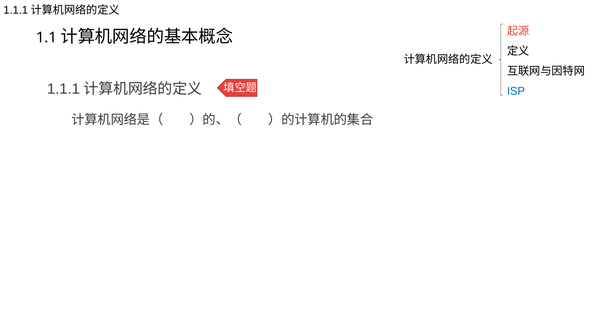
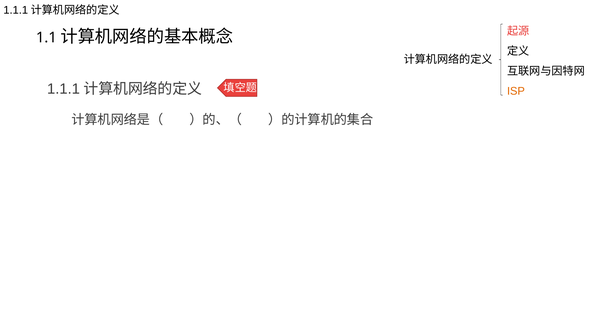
ISP colour: blue -> orange (516, 91)
